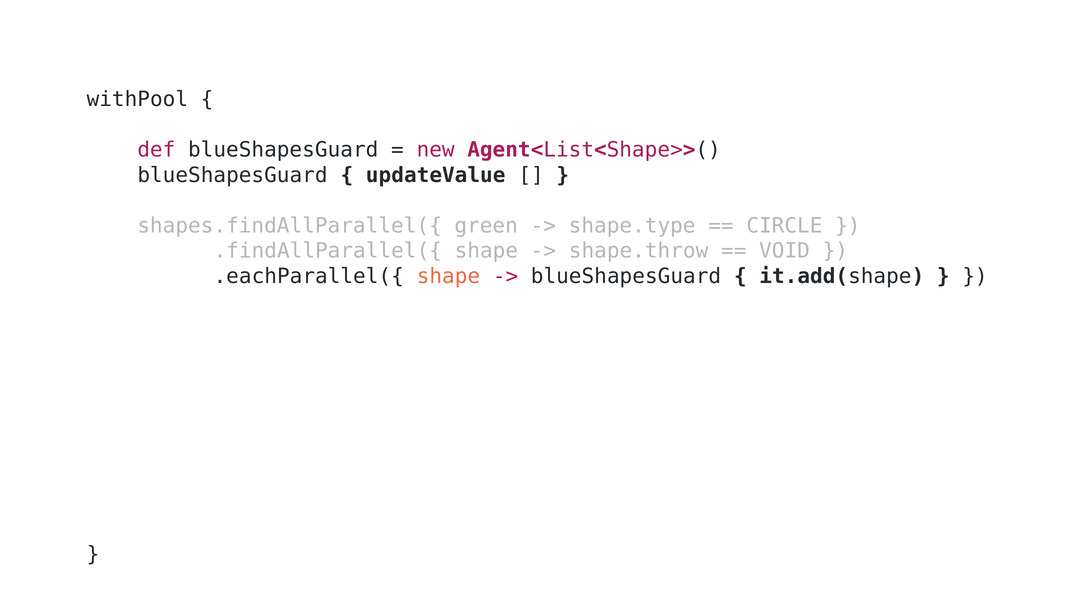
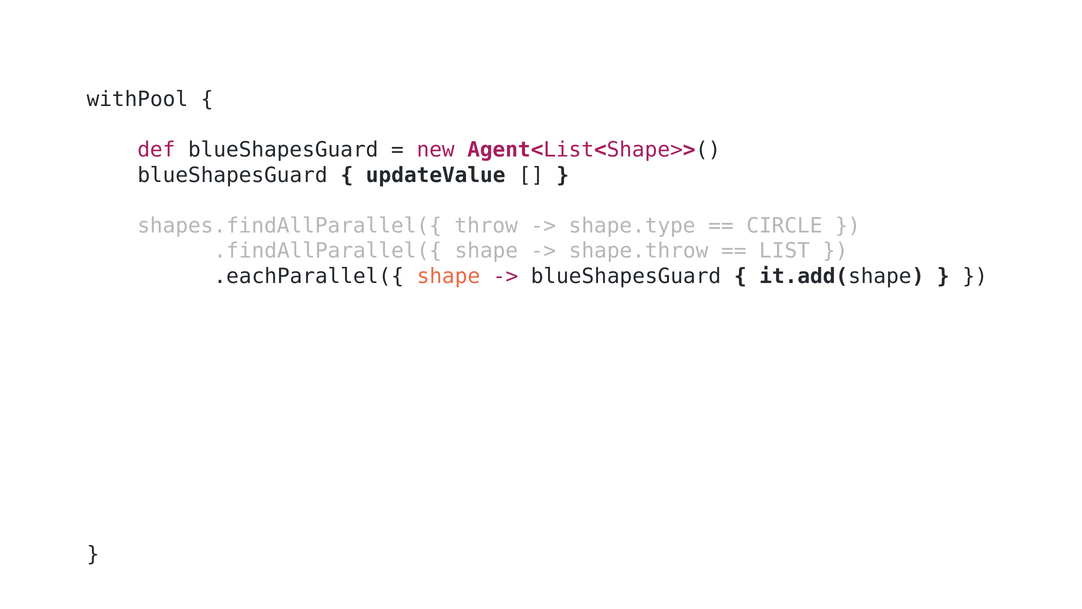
green: green -> throw (486, 226)
VOID: VOID -> LIST (784, 251)
